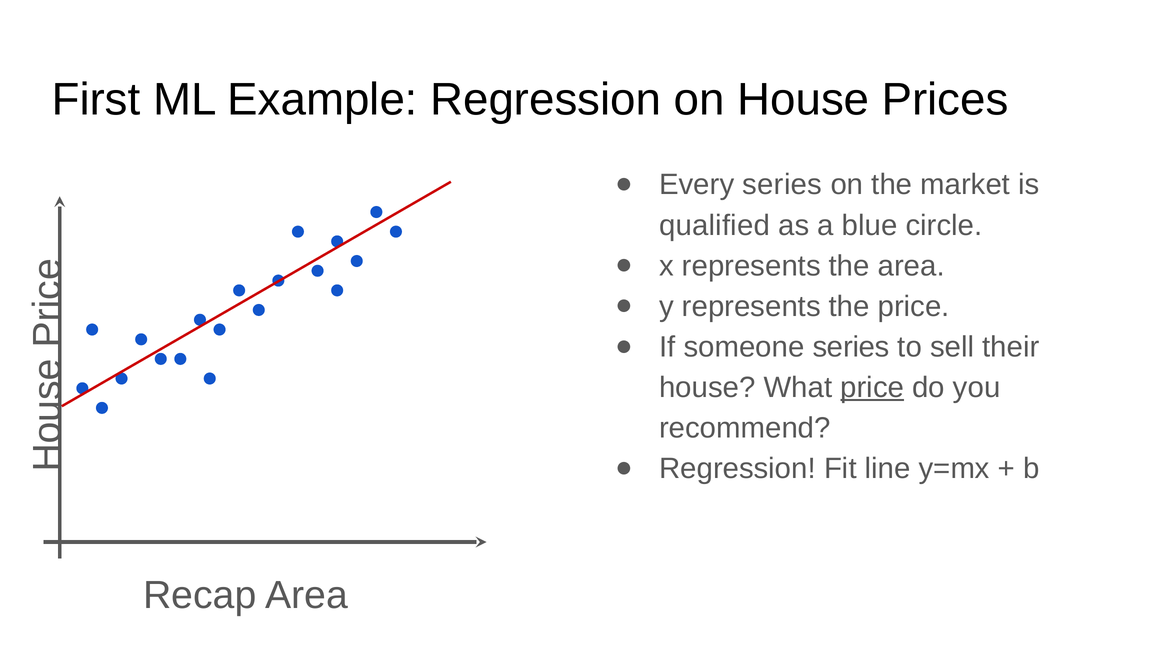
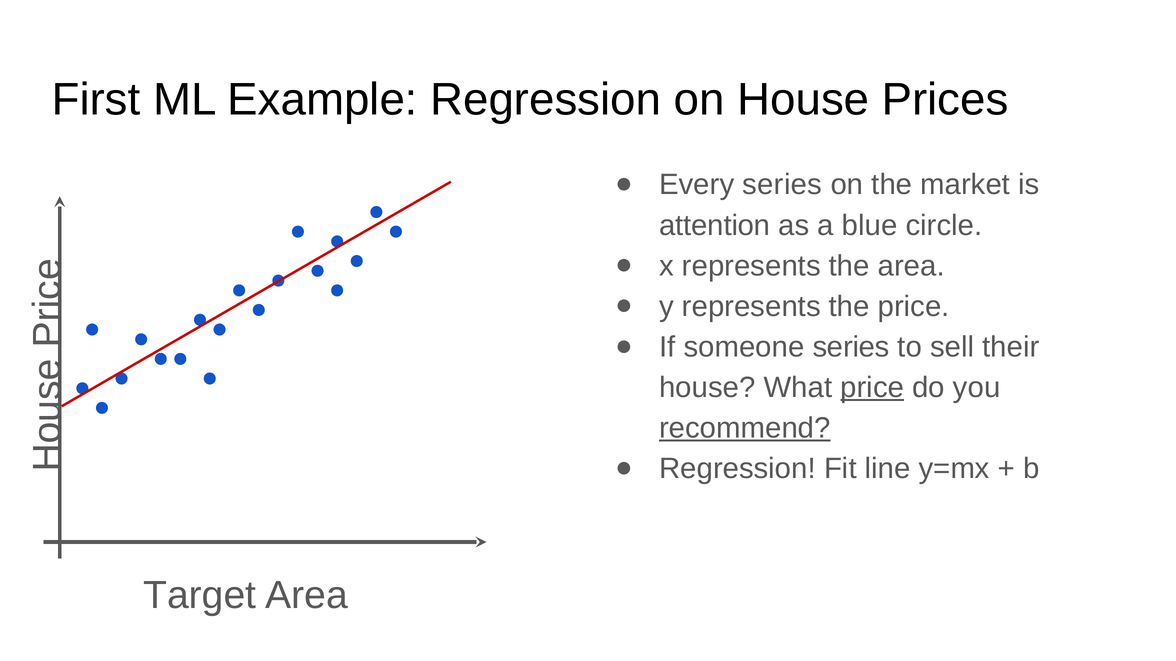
qualified: qualified -> attention (715, 225)
recommend underline: none -> present (745, 428)
Recap: Recap -> Target (200, 596)
